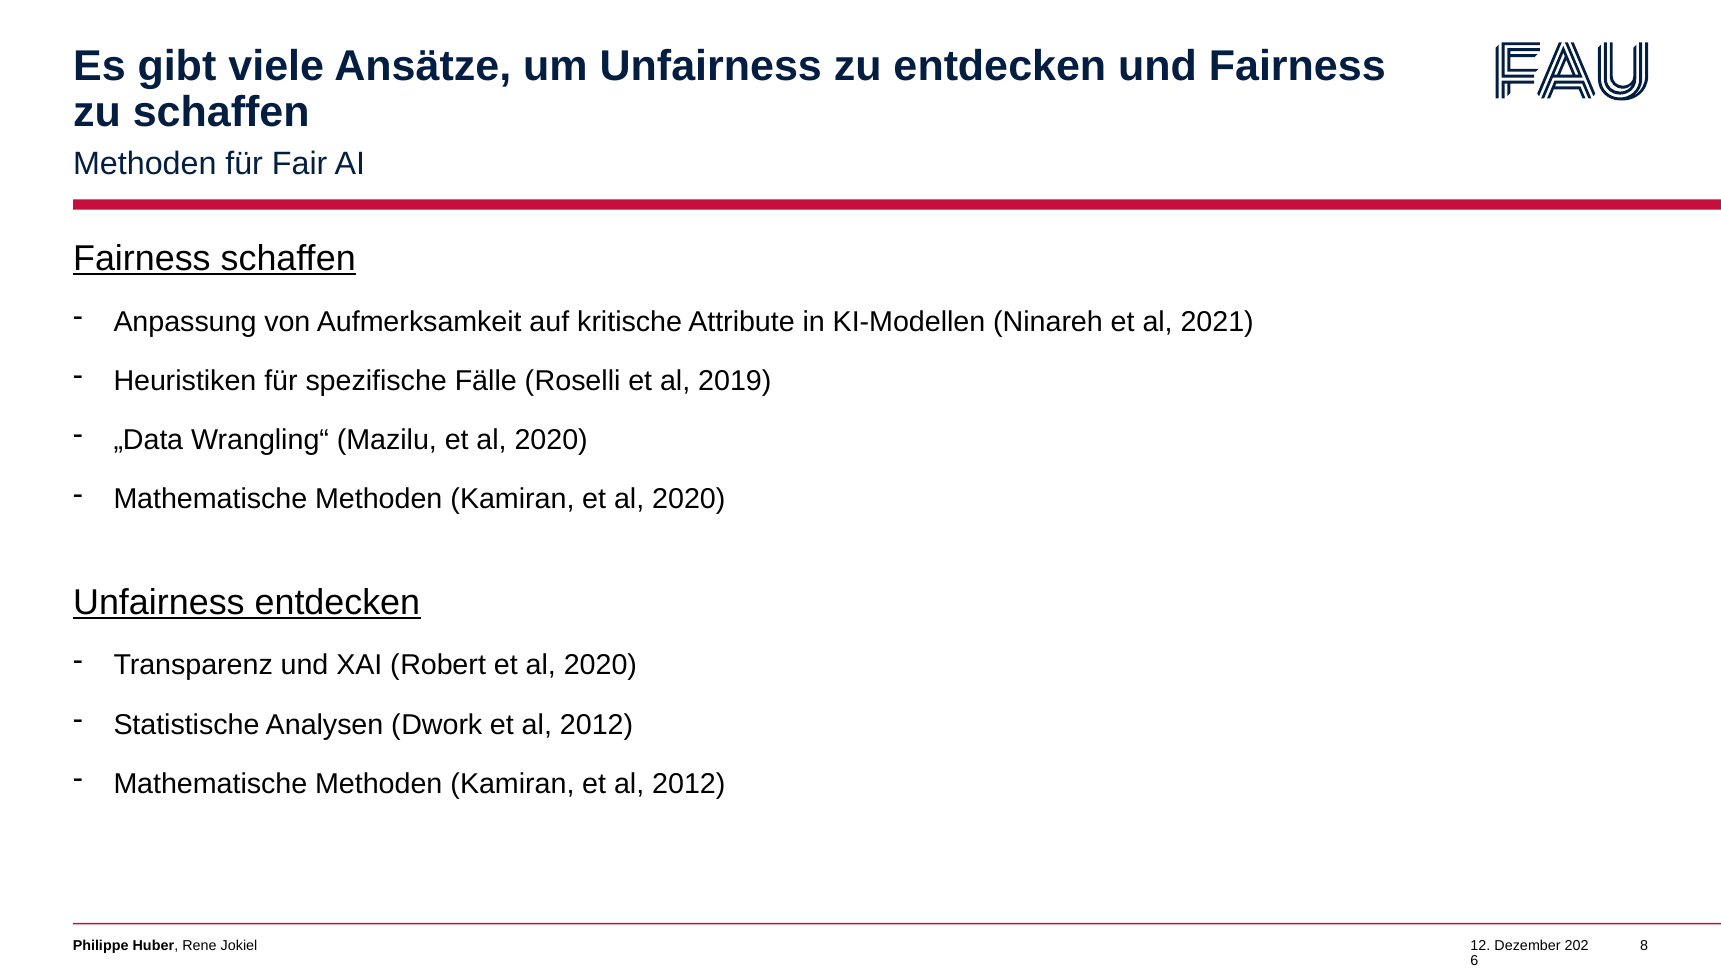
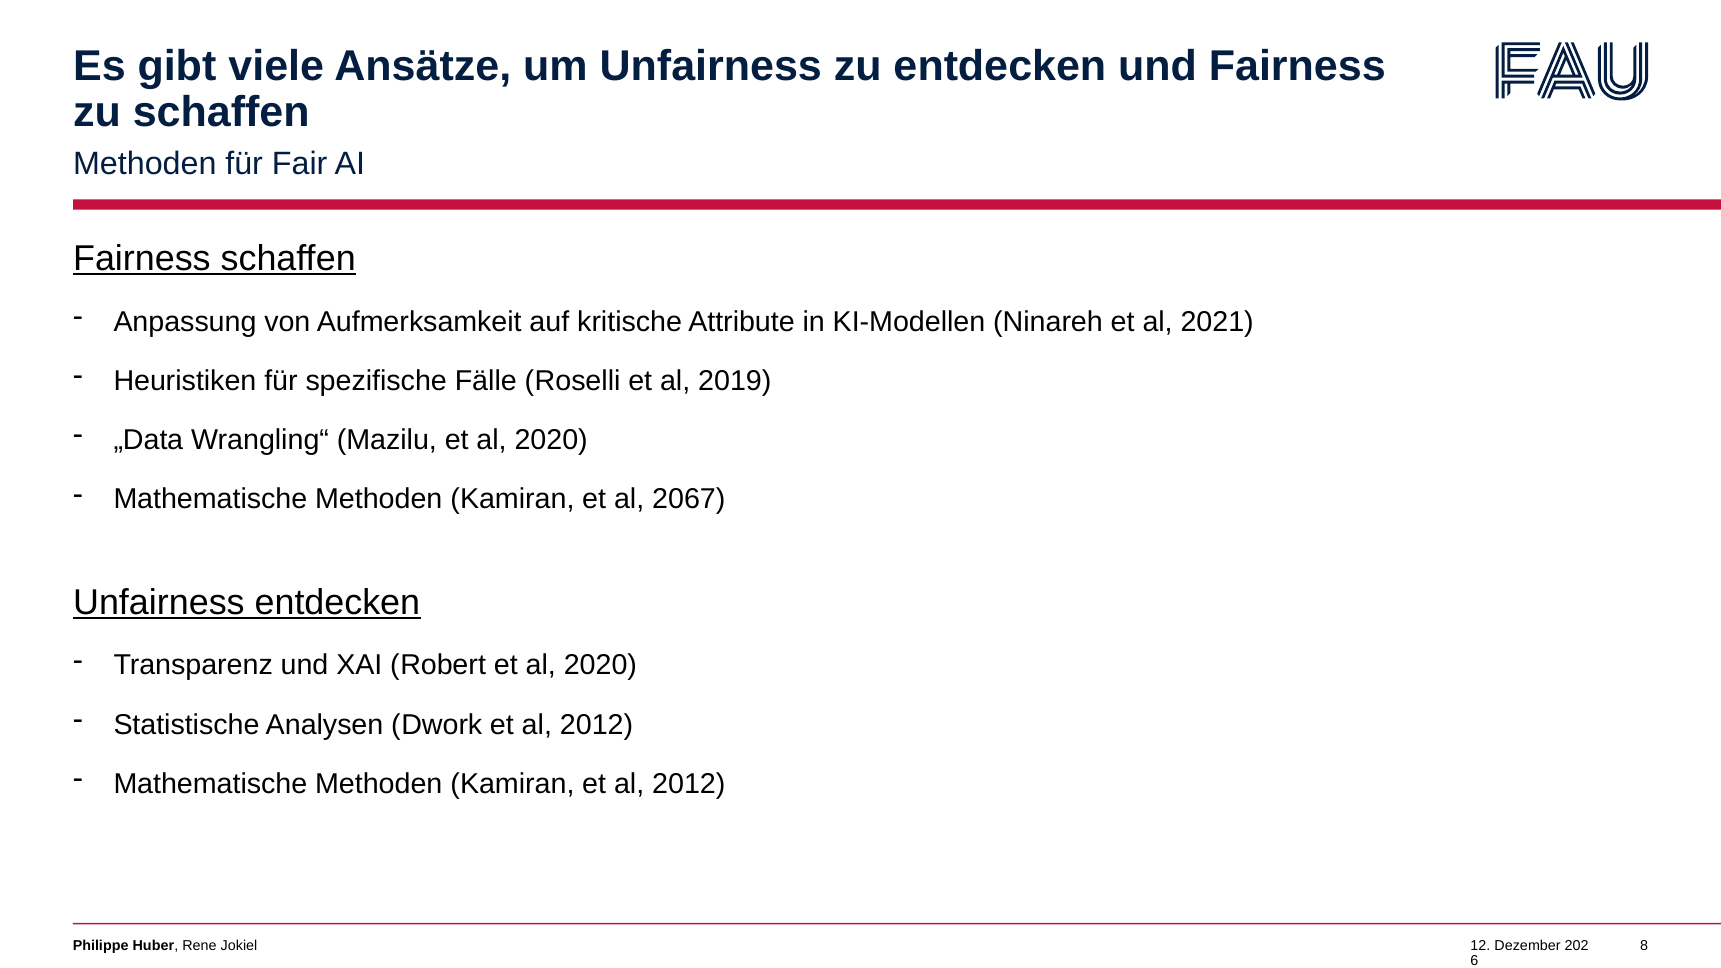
Kamiran et al 2020: 2020 -> 2067 (689, 500)
